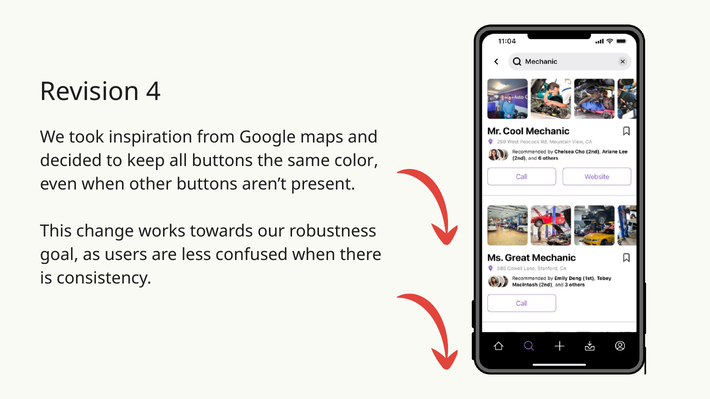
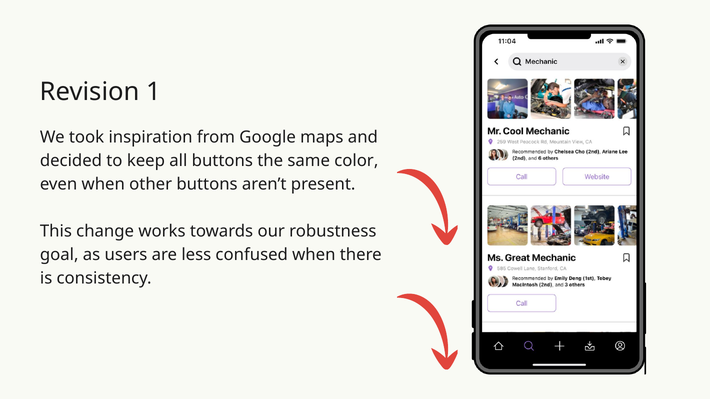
4: 4 -> 1 (154, 92)
